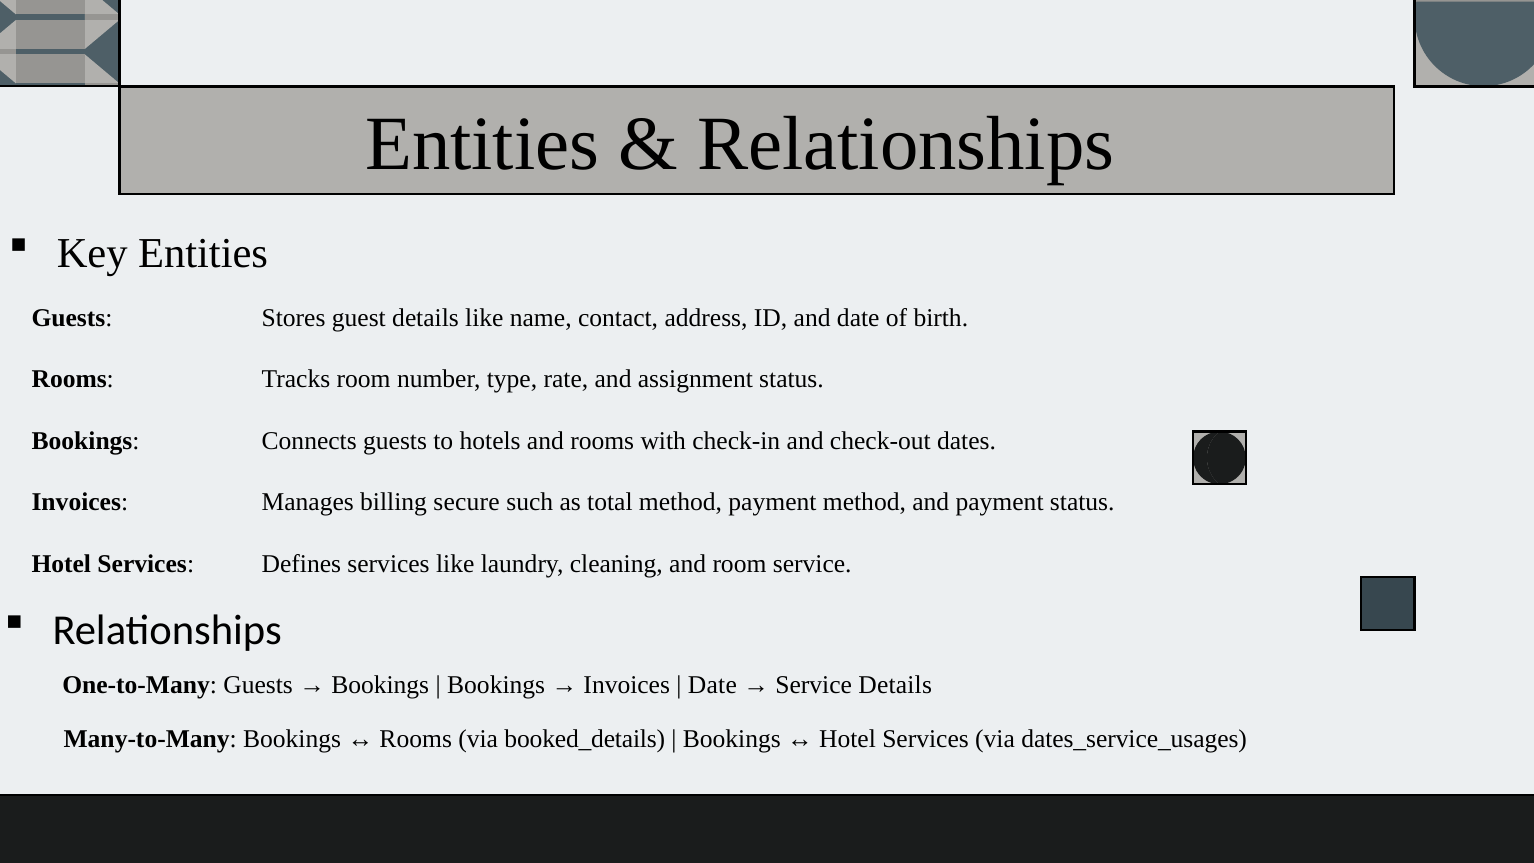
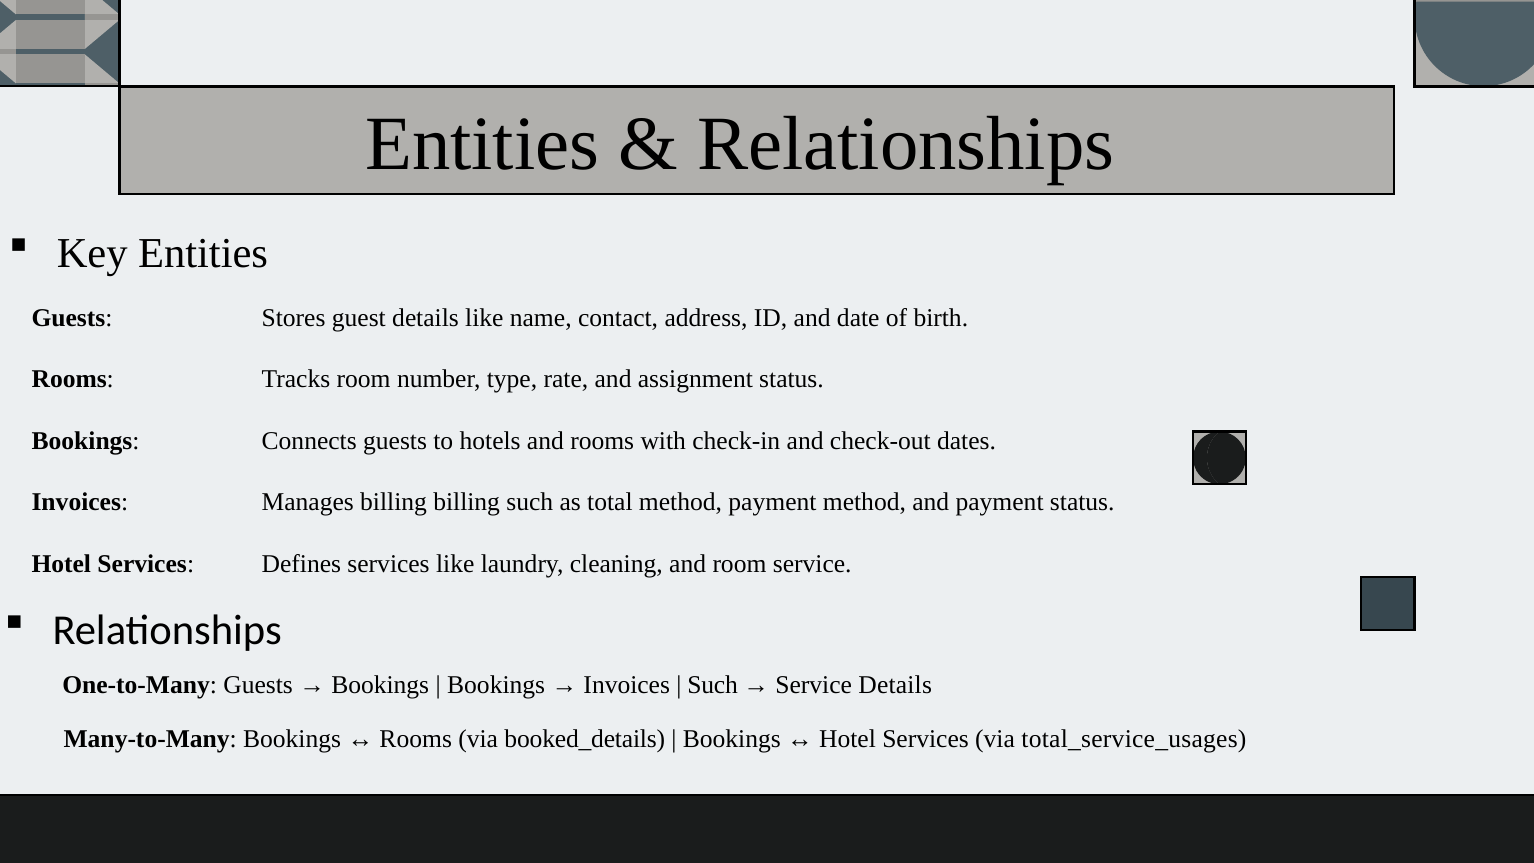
billing secure: secure -> billing (467, 502)
Date: Date -> Such (713, 685)
dates_service_usages: dates_service_usages -> total_service_usages (1134, 739)
